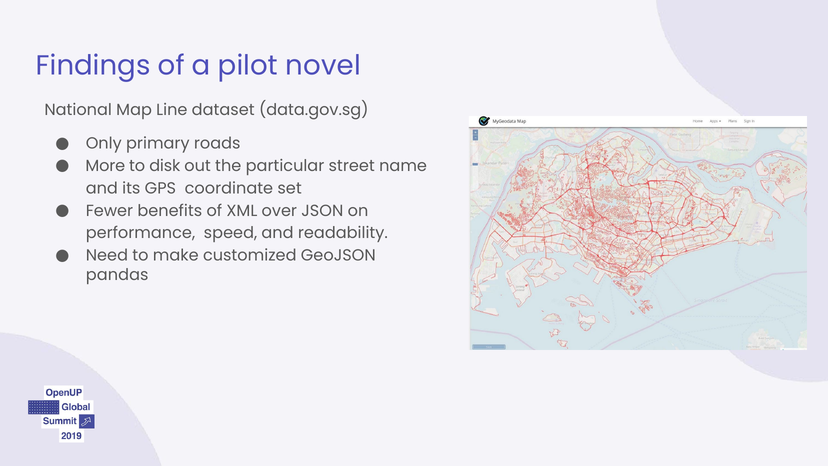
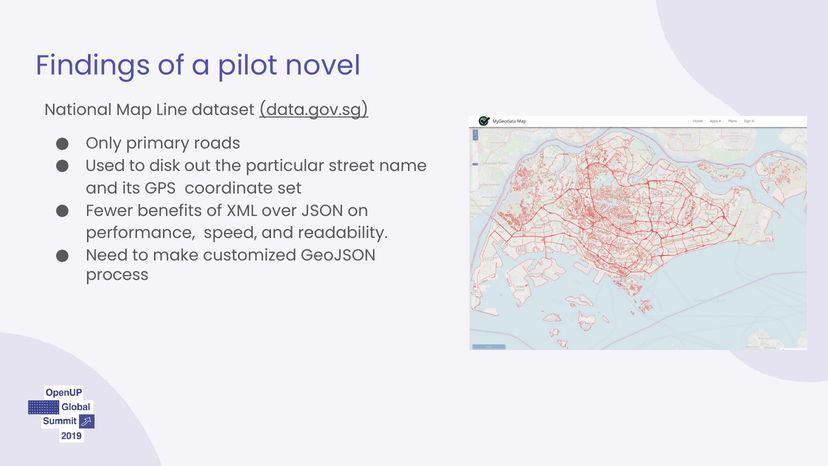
data.gov.sg underline: none -> present (314, 110)
More: More -> Used (105, 166)
pandas: pandas -> process (117, 275)
